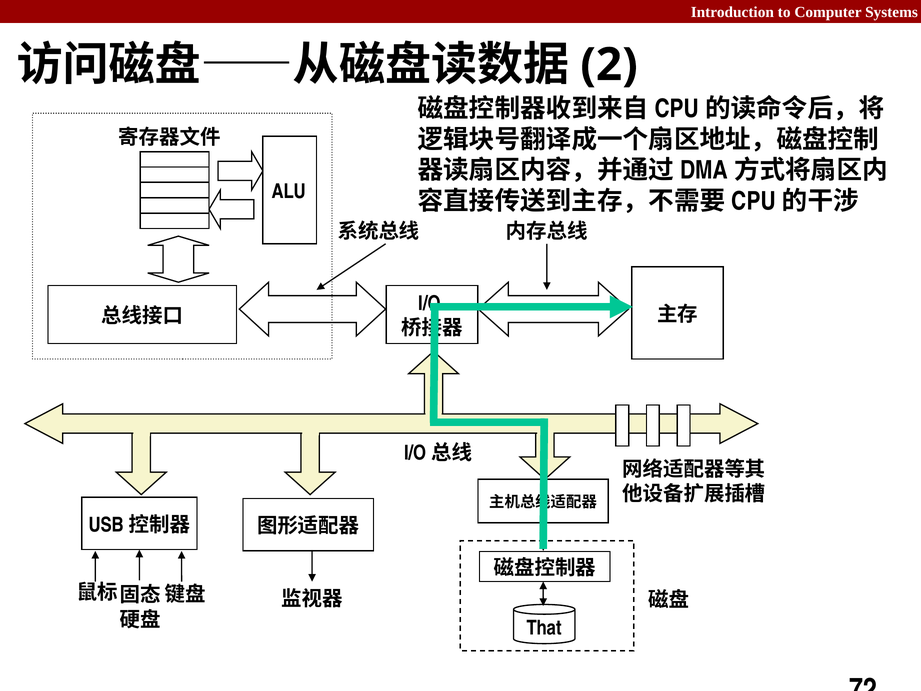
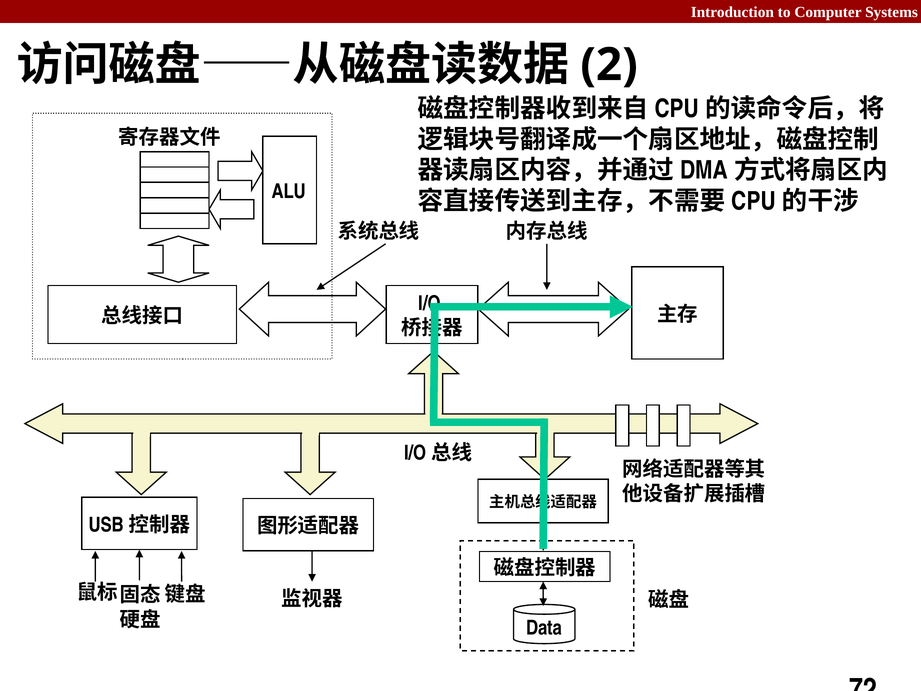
That: That -> Data (544, 628)
